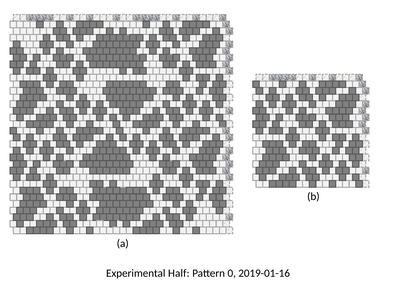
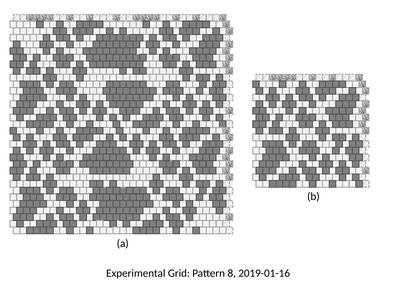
Half: Half -> Grid (179, 274)
0: 0 -> 8 (232, 274)
